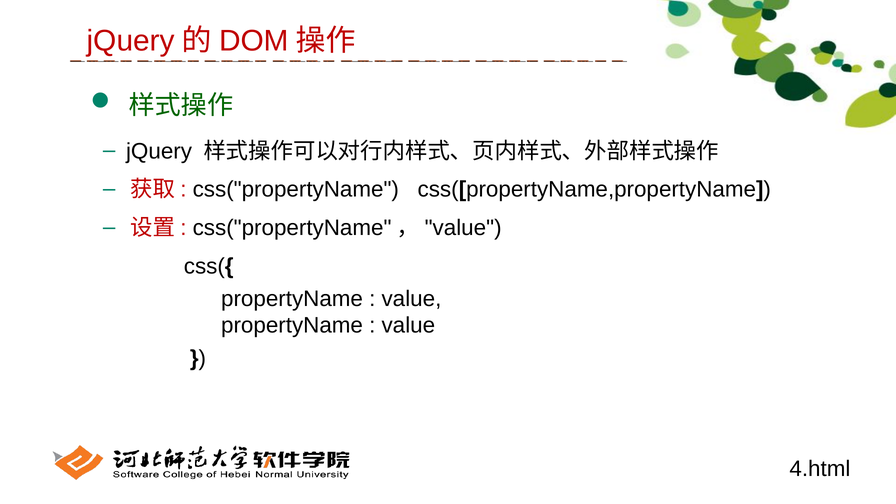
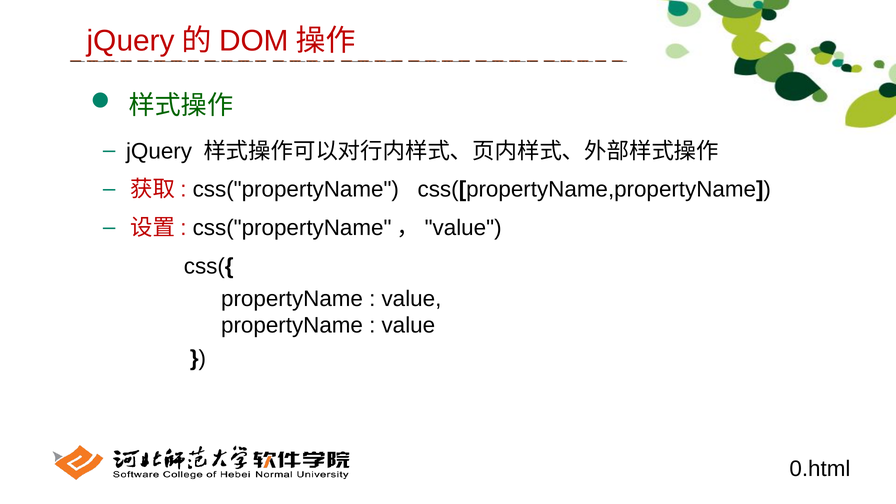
4.html: 4.html -> 0.html (820, 469)
